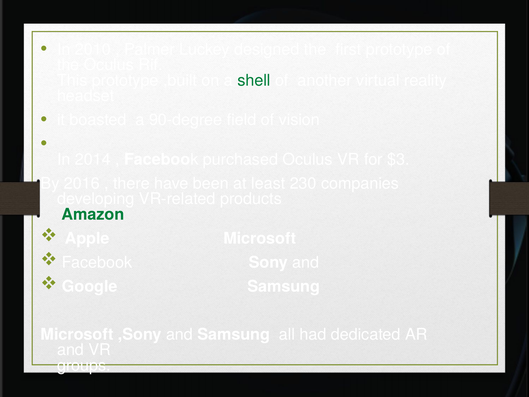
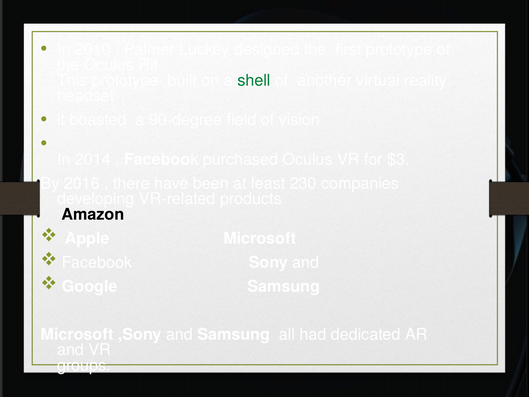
Amazon colour: green -> black (93, 214)
